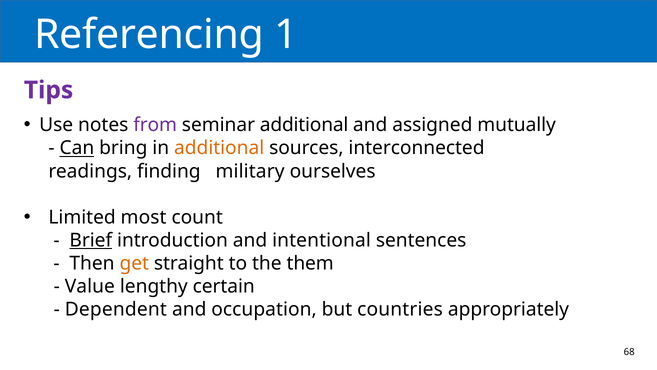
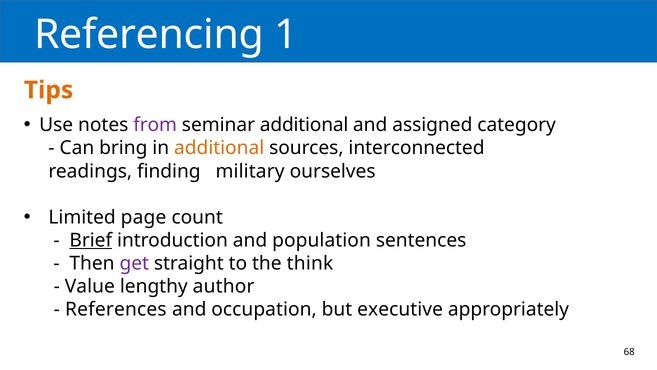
Tips colour: purple -> orange (49, 90)
mutually: mutually -> category (517, 125)
Can underline: present -> none (77, 148)
most: most -> page (144, 217)
intentional: intentional -> population (322, 240)
get colour: orange -> purple (134, 263)
them: them -> think (310, 263)
certain: certain -> author (224, 286)
Dependent: Dependent -> References (116, 309)
countries: countries -> executive (400, 309)
